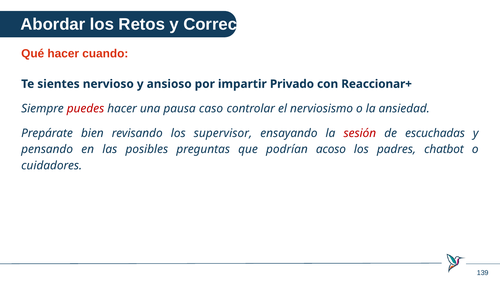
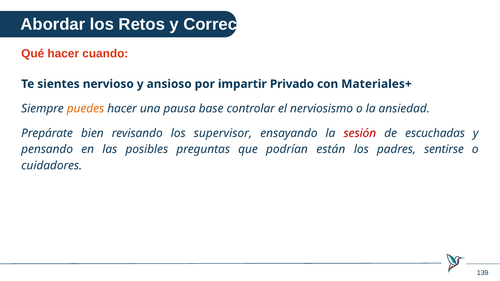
Reaccionar+: Reaccionar+ -> Materiales+ (376, 84)
puedes colour: red -> orange (86, 109)
caso: caso -> base (211, 109)
acoso: acoso -> están (331, 150)
chatbot: chatbot -> sentirse (444, 150)
